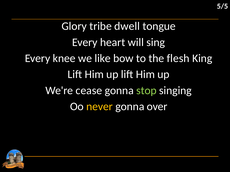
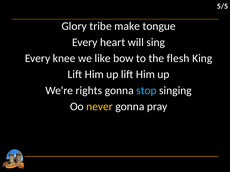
dwell: dwell -> make (127, 26)
cease: cease -> rights (89, 91)
stop colour: light green -> light blue (146, 91)
over: over -> pray (157, 107)
